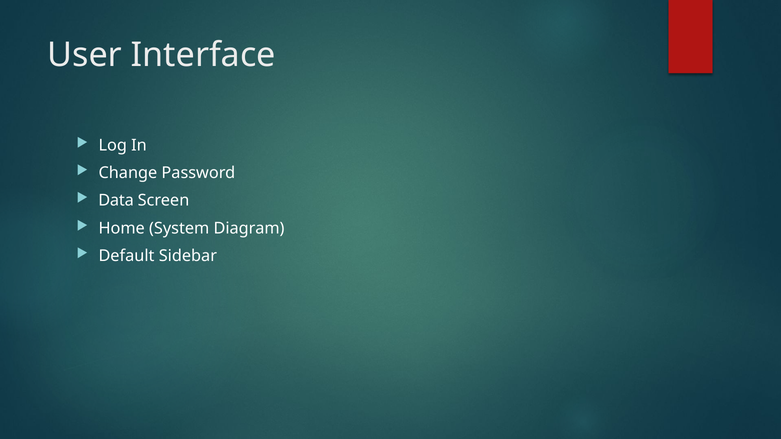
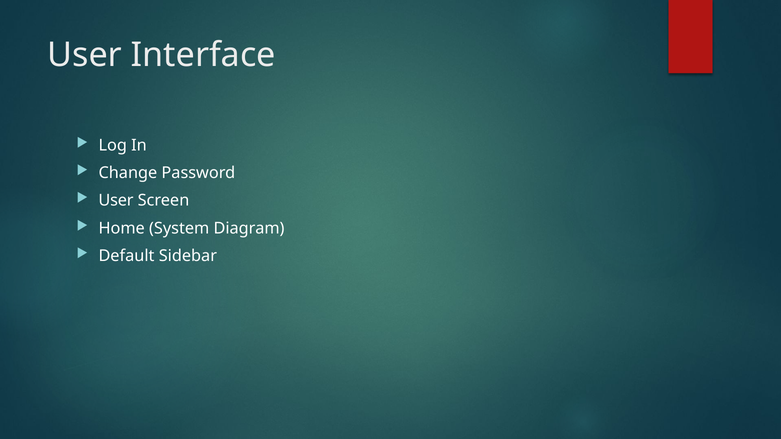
Data: Data -> User (116, 201)
